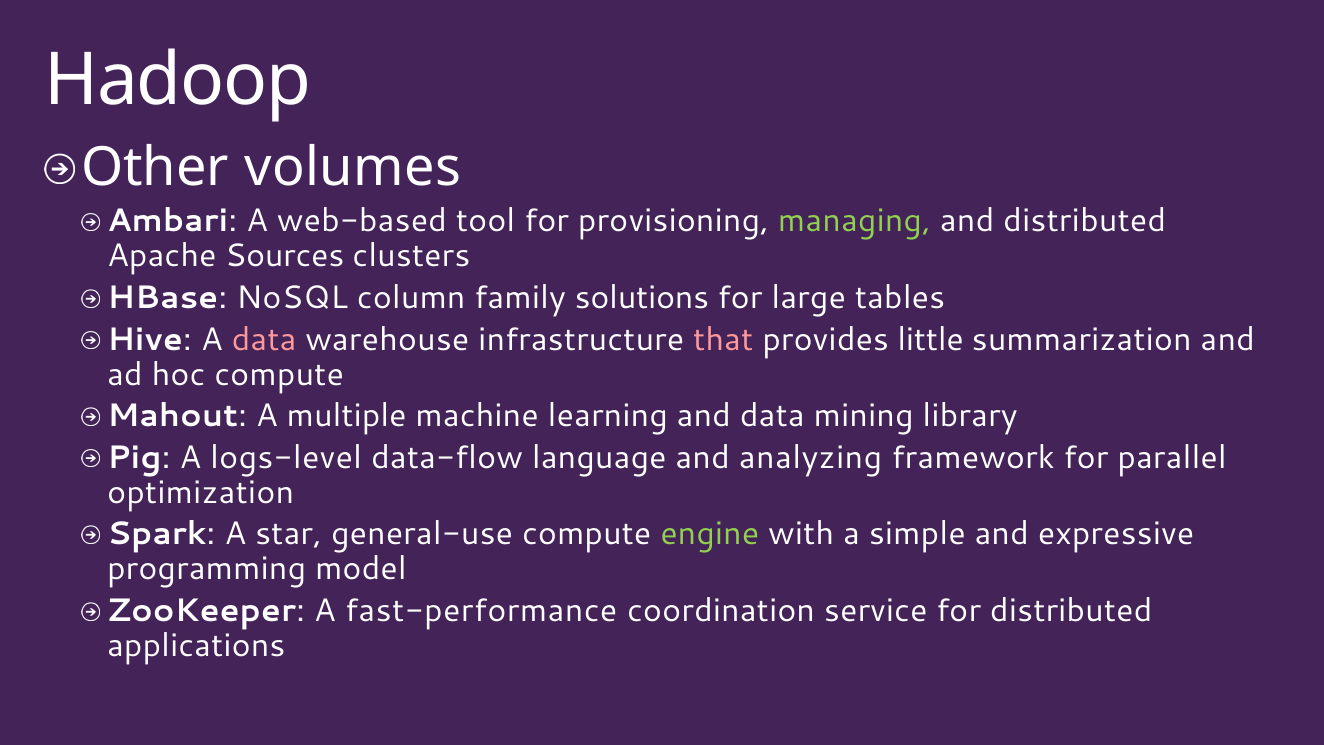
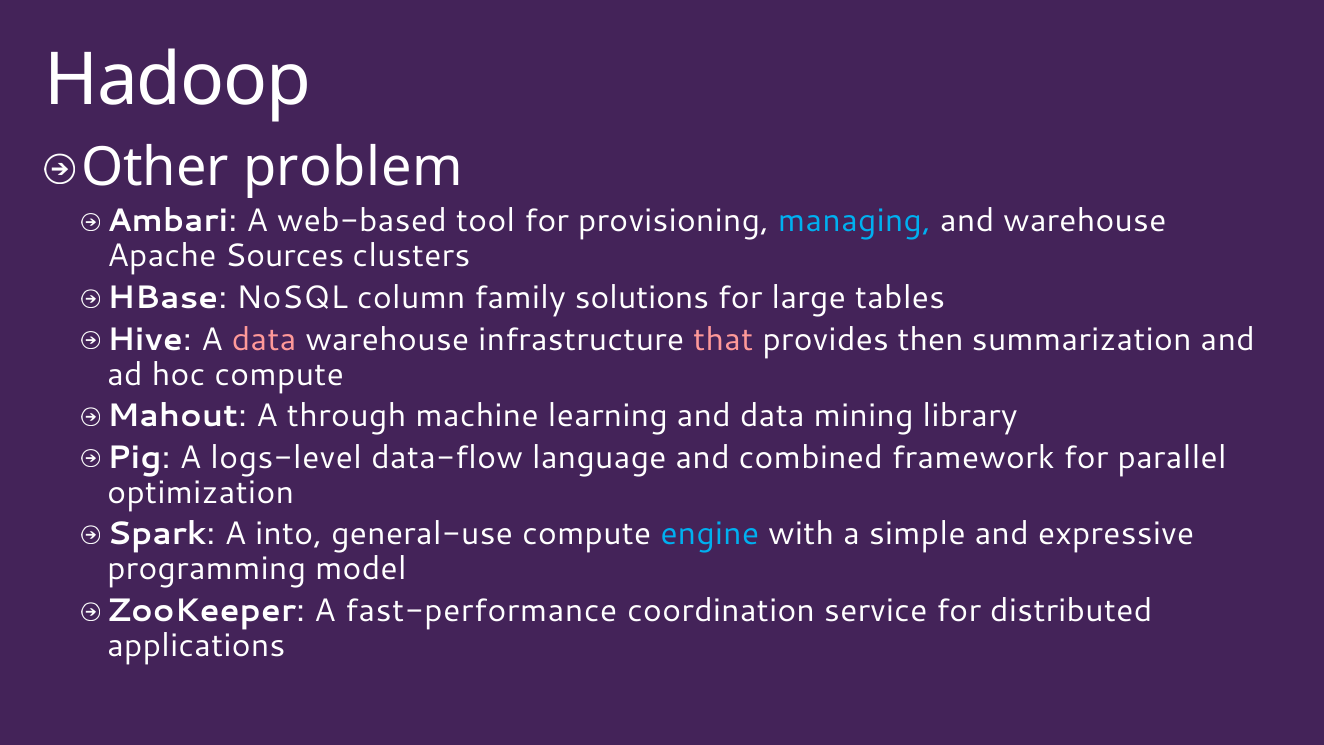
volumes: volumes -> problem (353, 168)
managing colour: light green -> light blue (855, 221)
and distributed: distributed -> warehouse (1085, 221)
little: little -> then (931, 339)
multiple: multiple -> through (347, 416)
analyzing: analyzing -> combined (811, 457)
star: star -> into (289, 534)
engine colour: light green -> light blue (710, 534)
